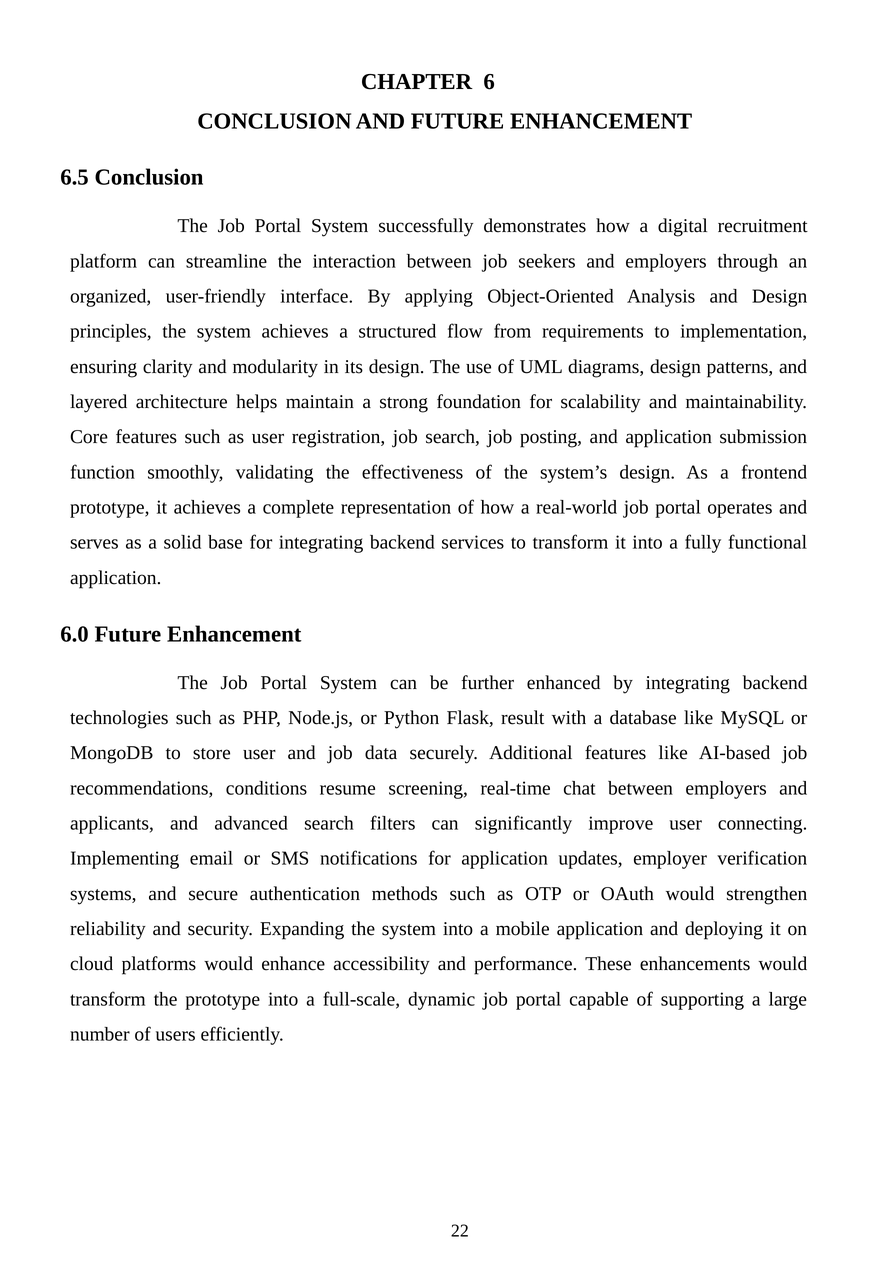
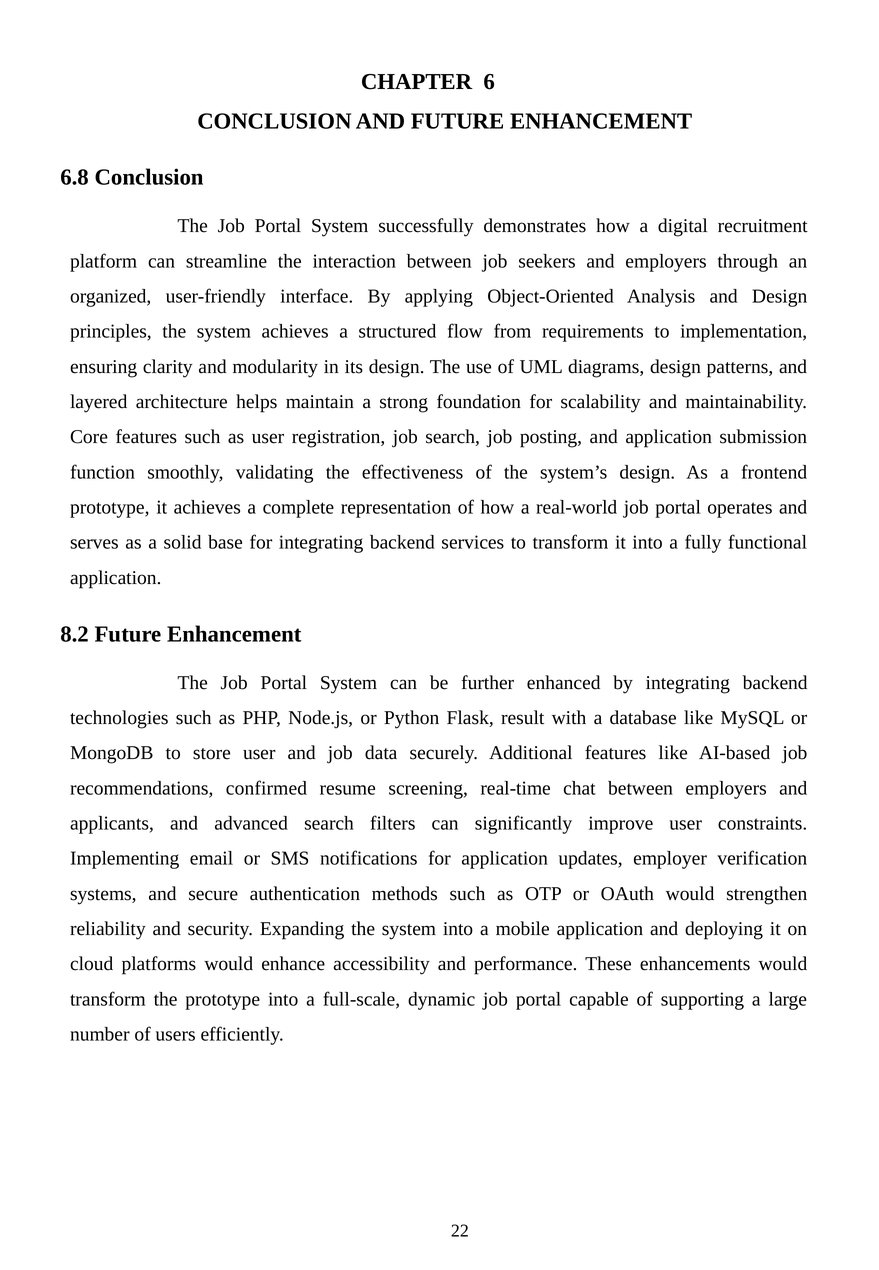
6.5: 6.5 -> 6.8 (75, 177)
6.0: 6.0 -> 8.2 (75, 634)
conditions: conditions -> confirmed (266, 788)
connecting: connecting -> constraints (763, 823)
